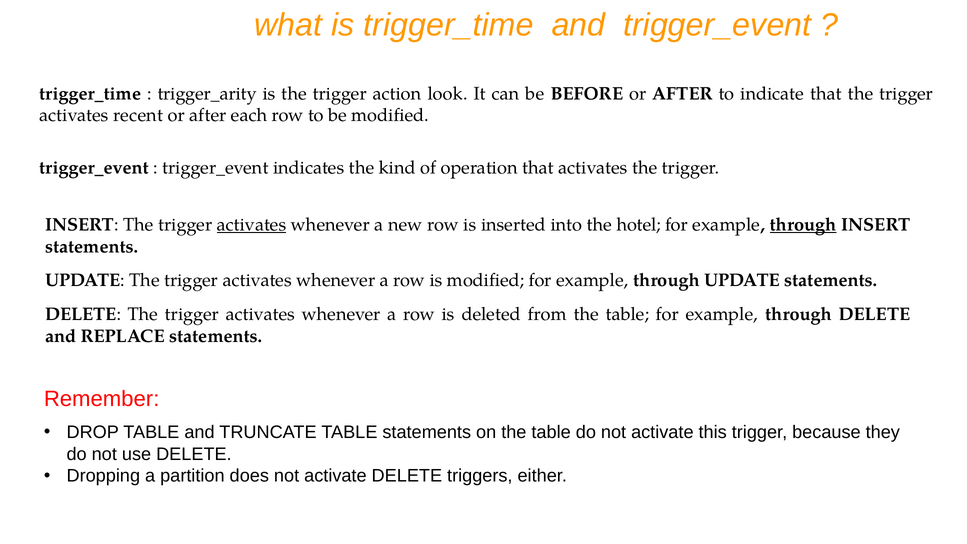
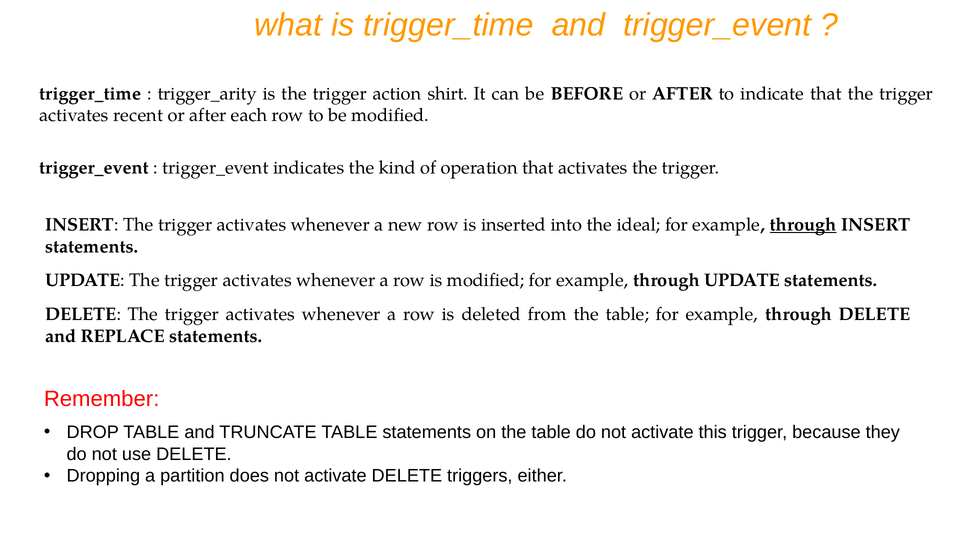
look: look -> shirt (448, 94)
activates underline: present -> none (252, 225)
hotel: hotel -> ideal (639, 225)
